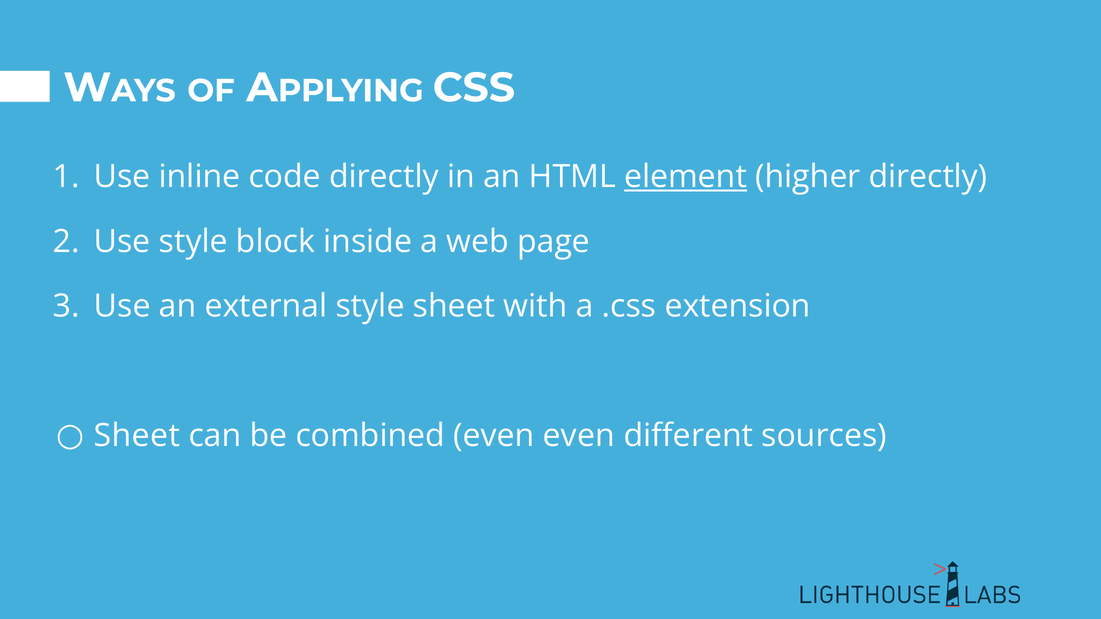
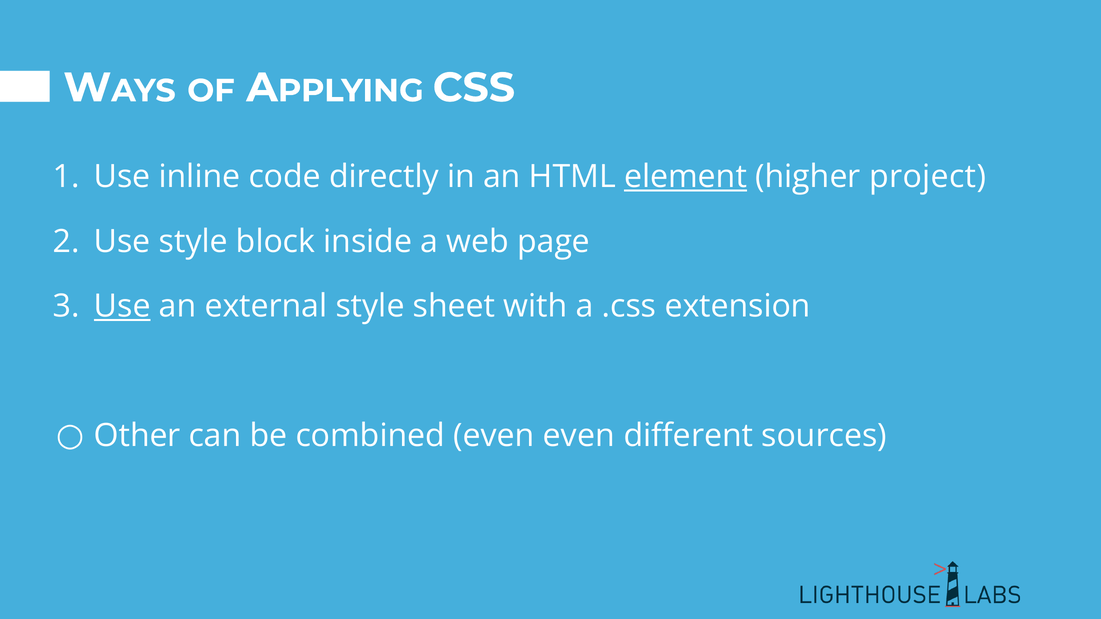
higher directly: directly -> project (928, 177)
Use underline: none -> present (122, 306)
Sheet: Sheet -> Other (137, 436)
